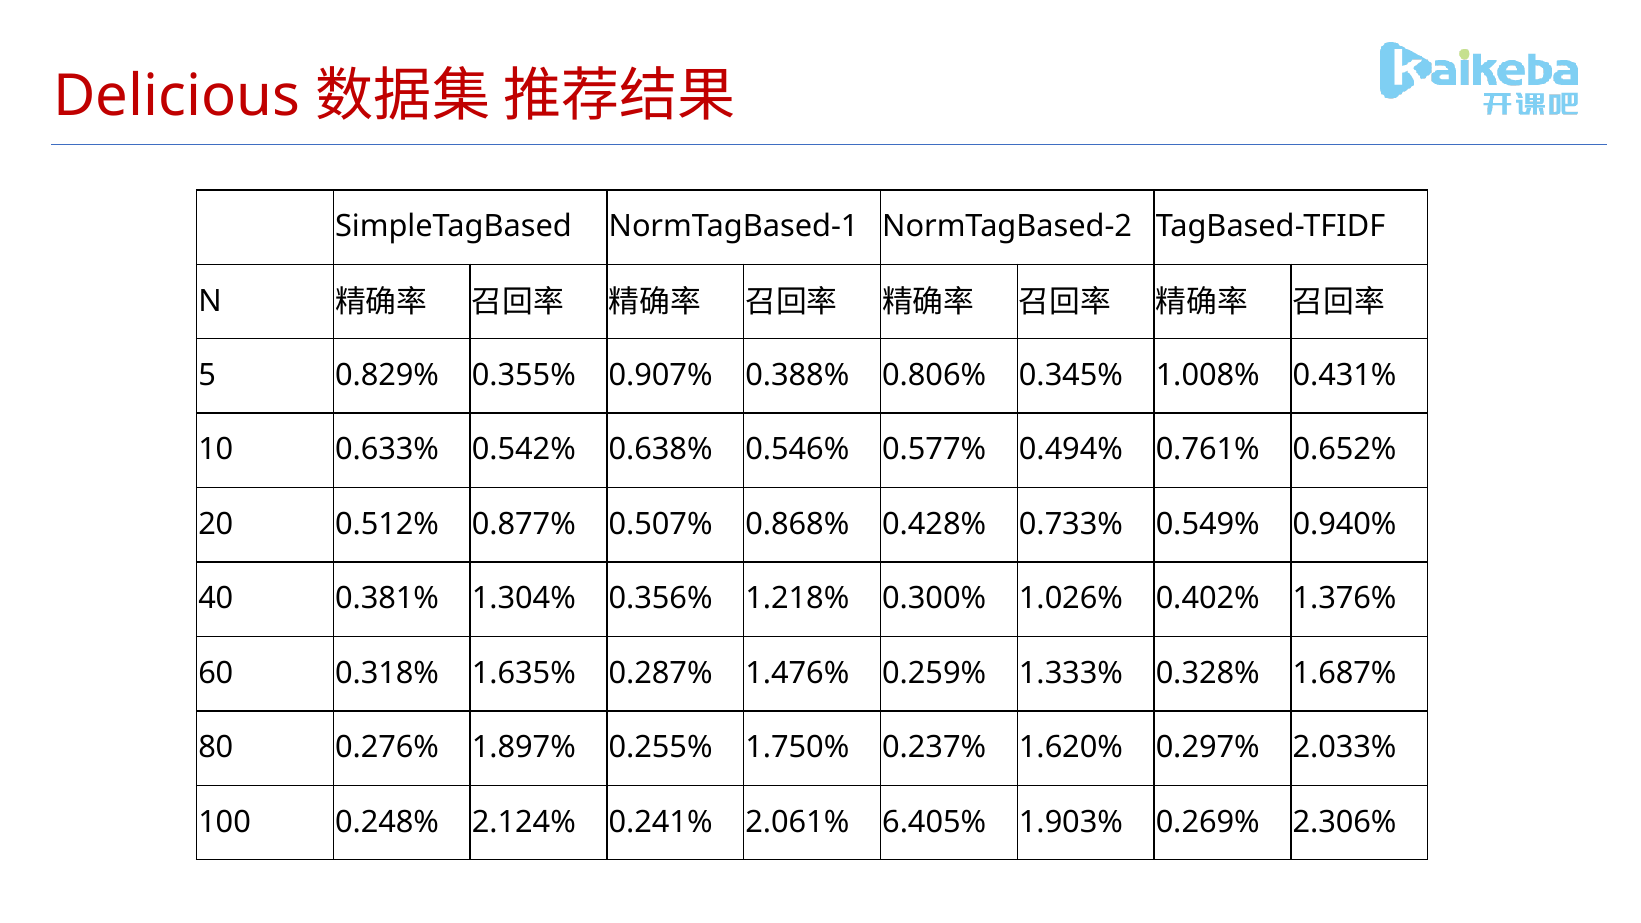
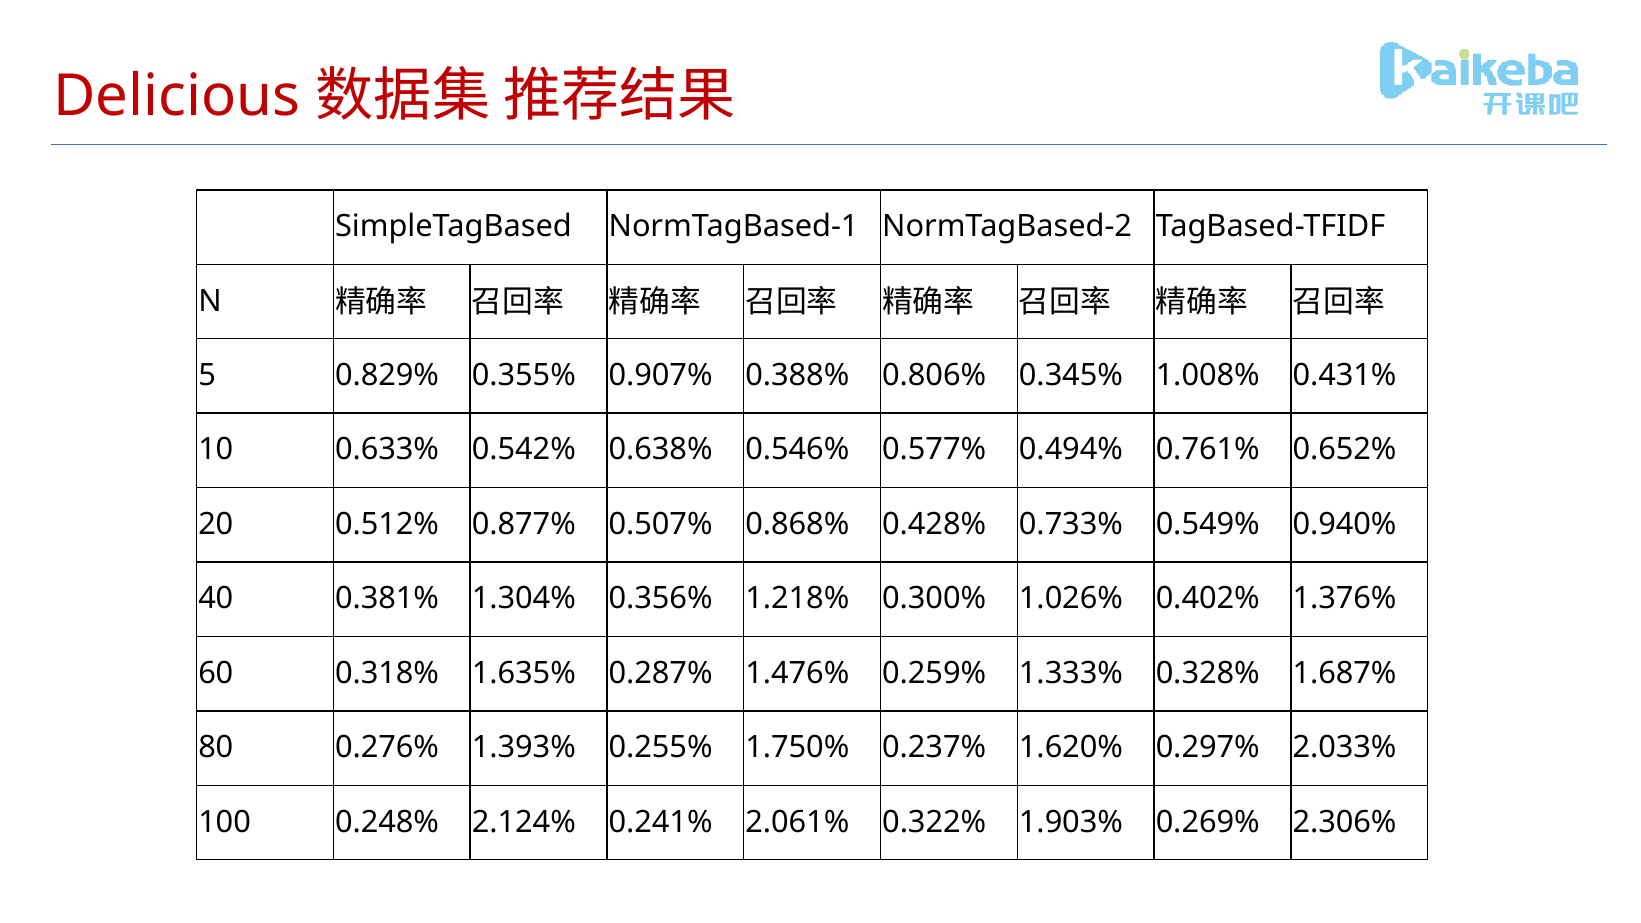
1.897%: 1.897% -> 1.393% (524, 748)
6.405%: 6.405% -> 0.322% (934, 822)
